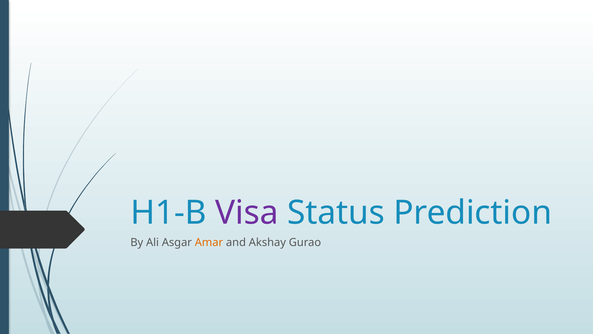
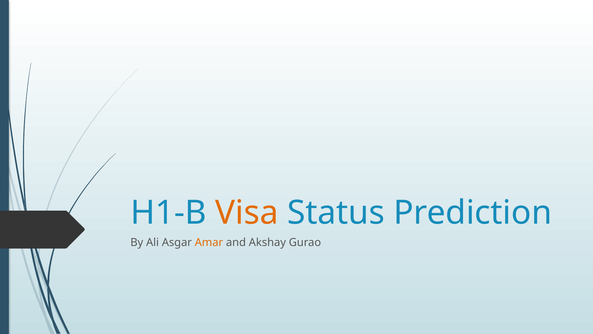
Visa colour: purple -> orange (247, 212)
